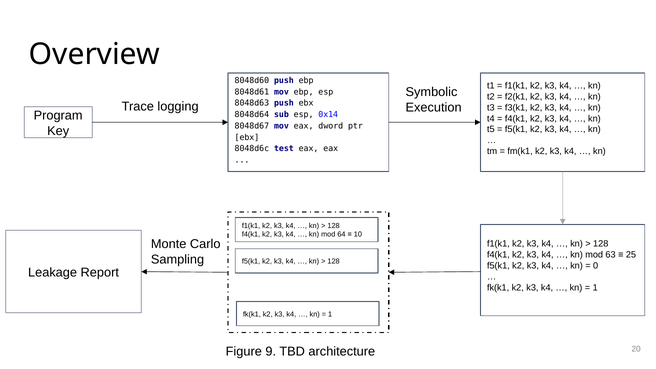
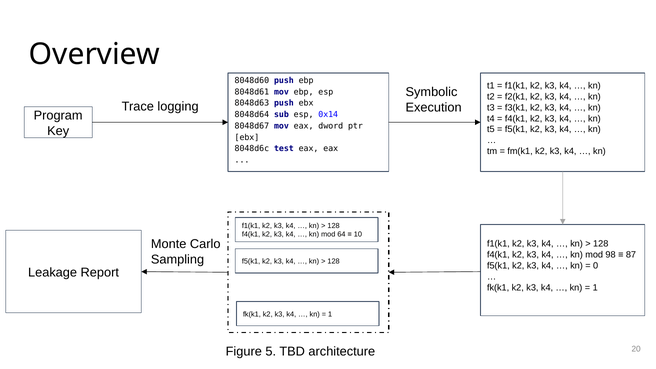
63: 63 -> 98 (611, 255)
25: 25 -> 87 (631, 255)
9: 9 -> 5 (271, 352)
